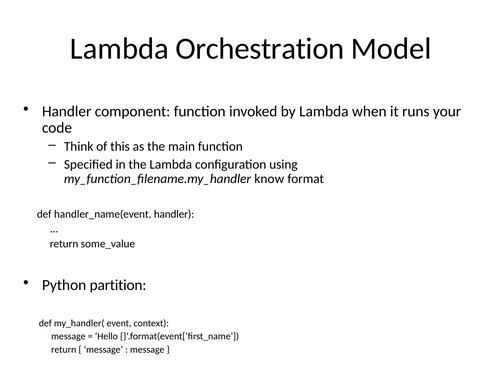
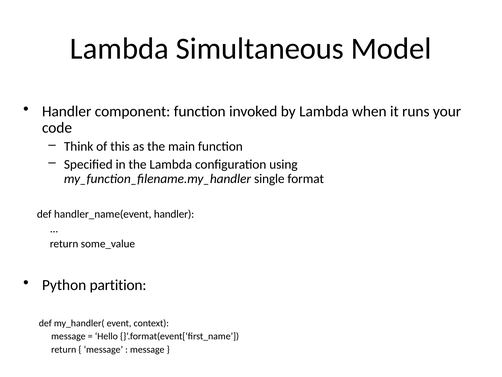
Orchestration: Orchestration -> Simultaneous (260, 49)
know: know -> single (269, 179)
